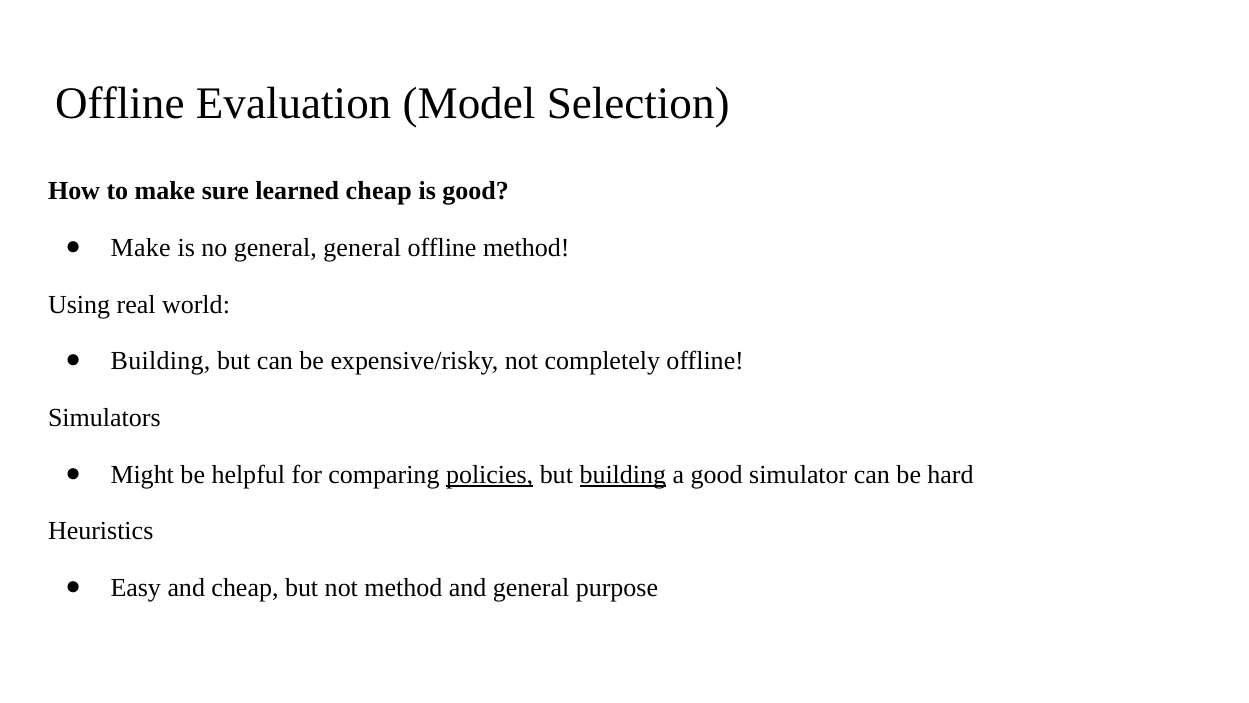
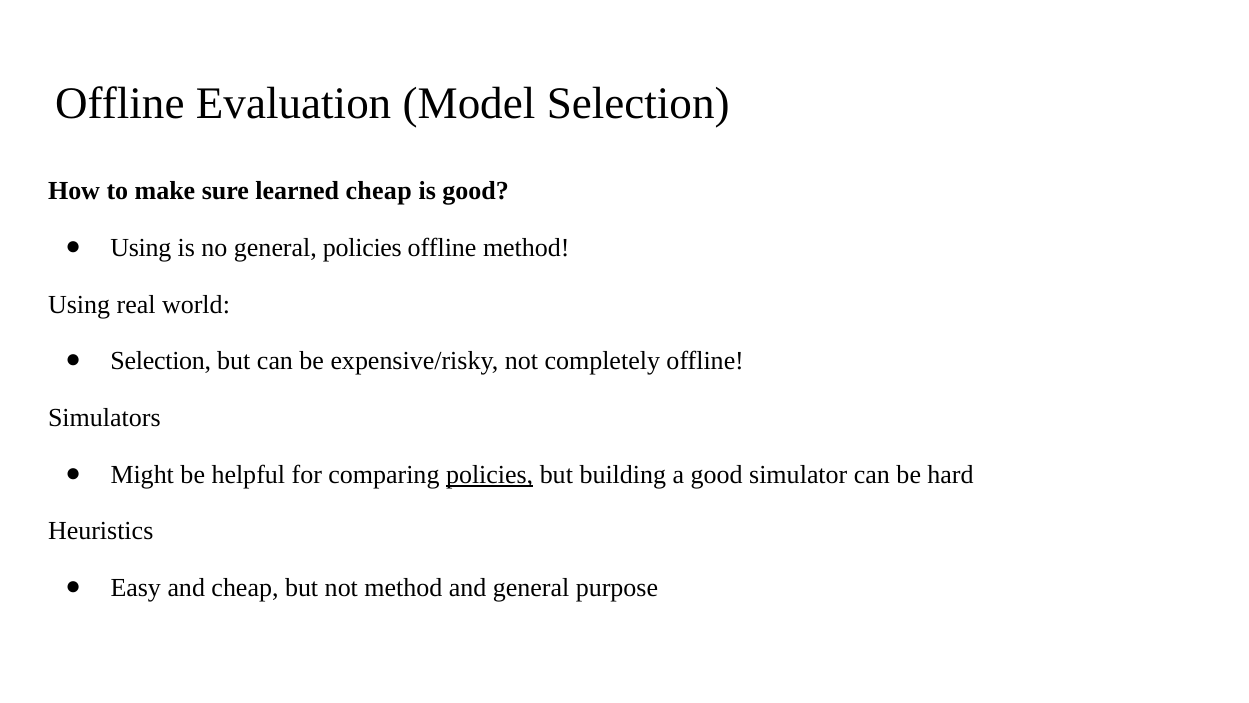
Make: Make -> Using (141, 248)
general general: general -> policies (362, 248)
Building: Building -> Selection (161, 361)
building underline: present -> none (623, 474)
